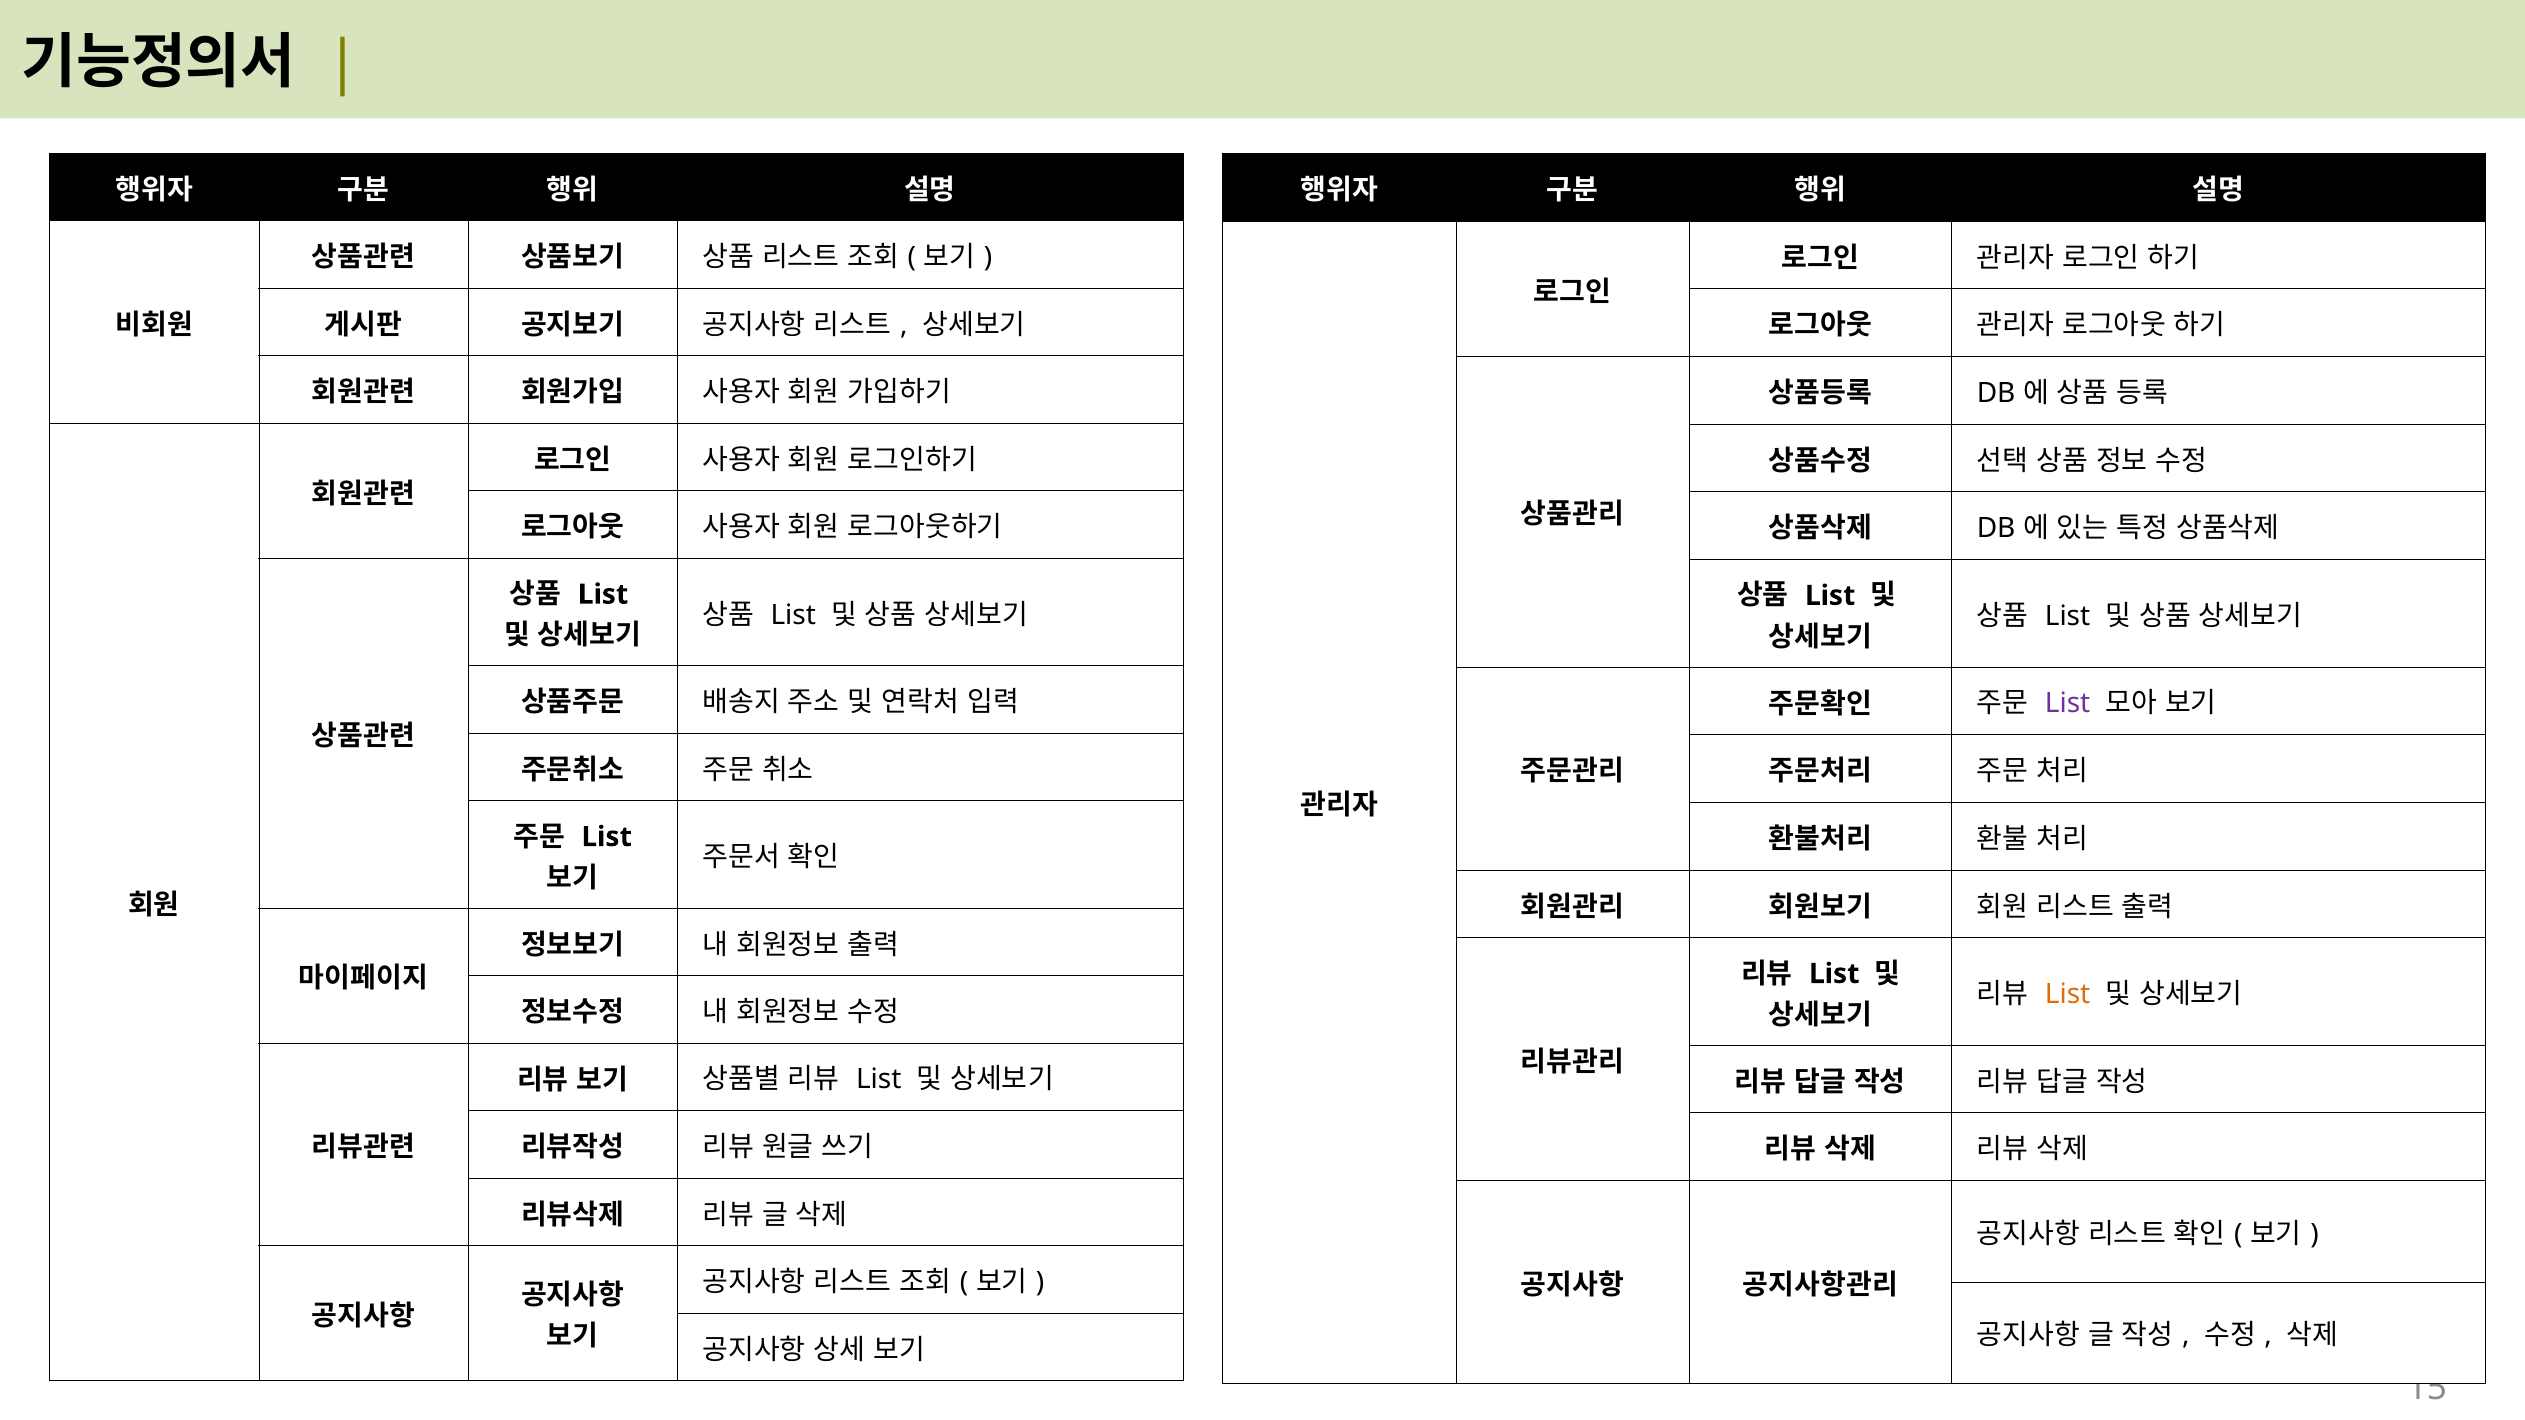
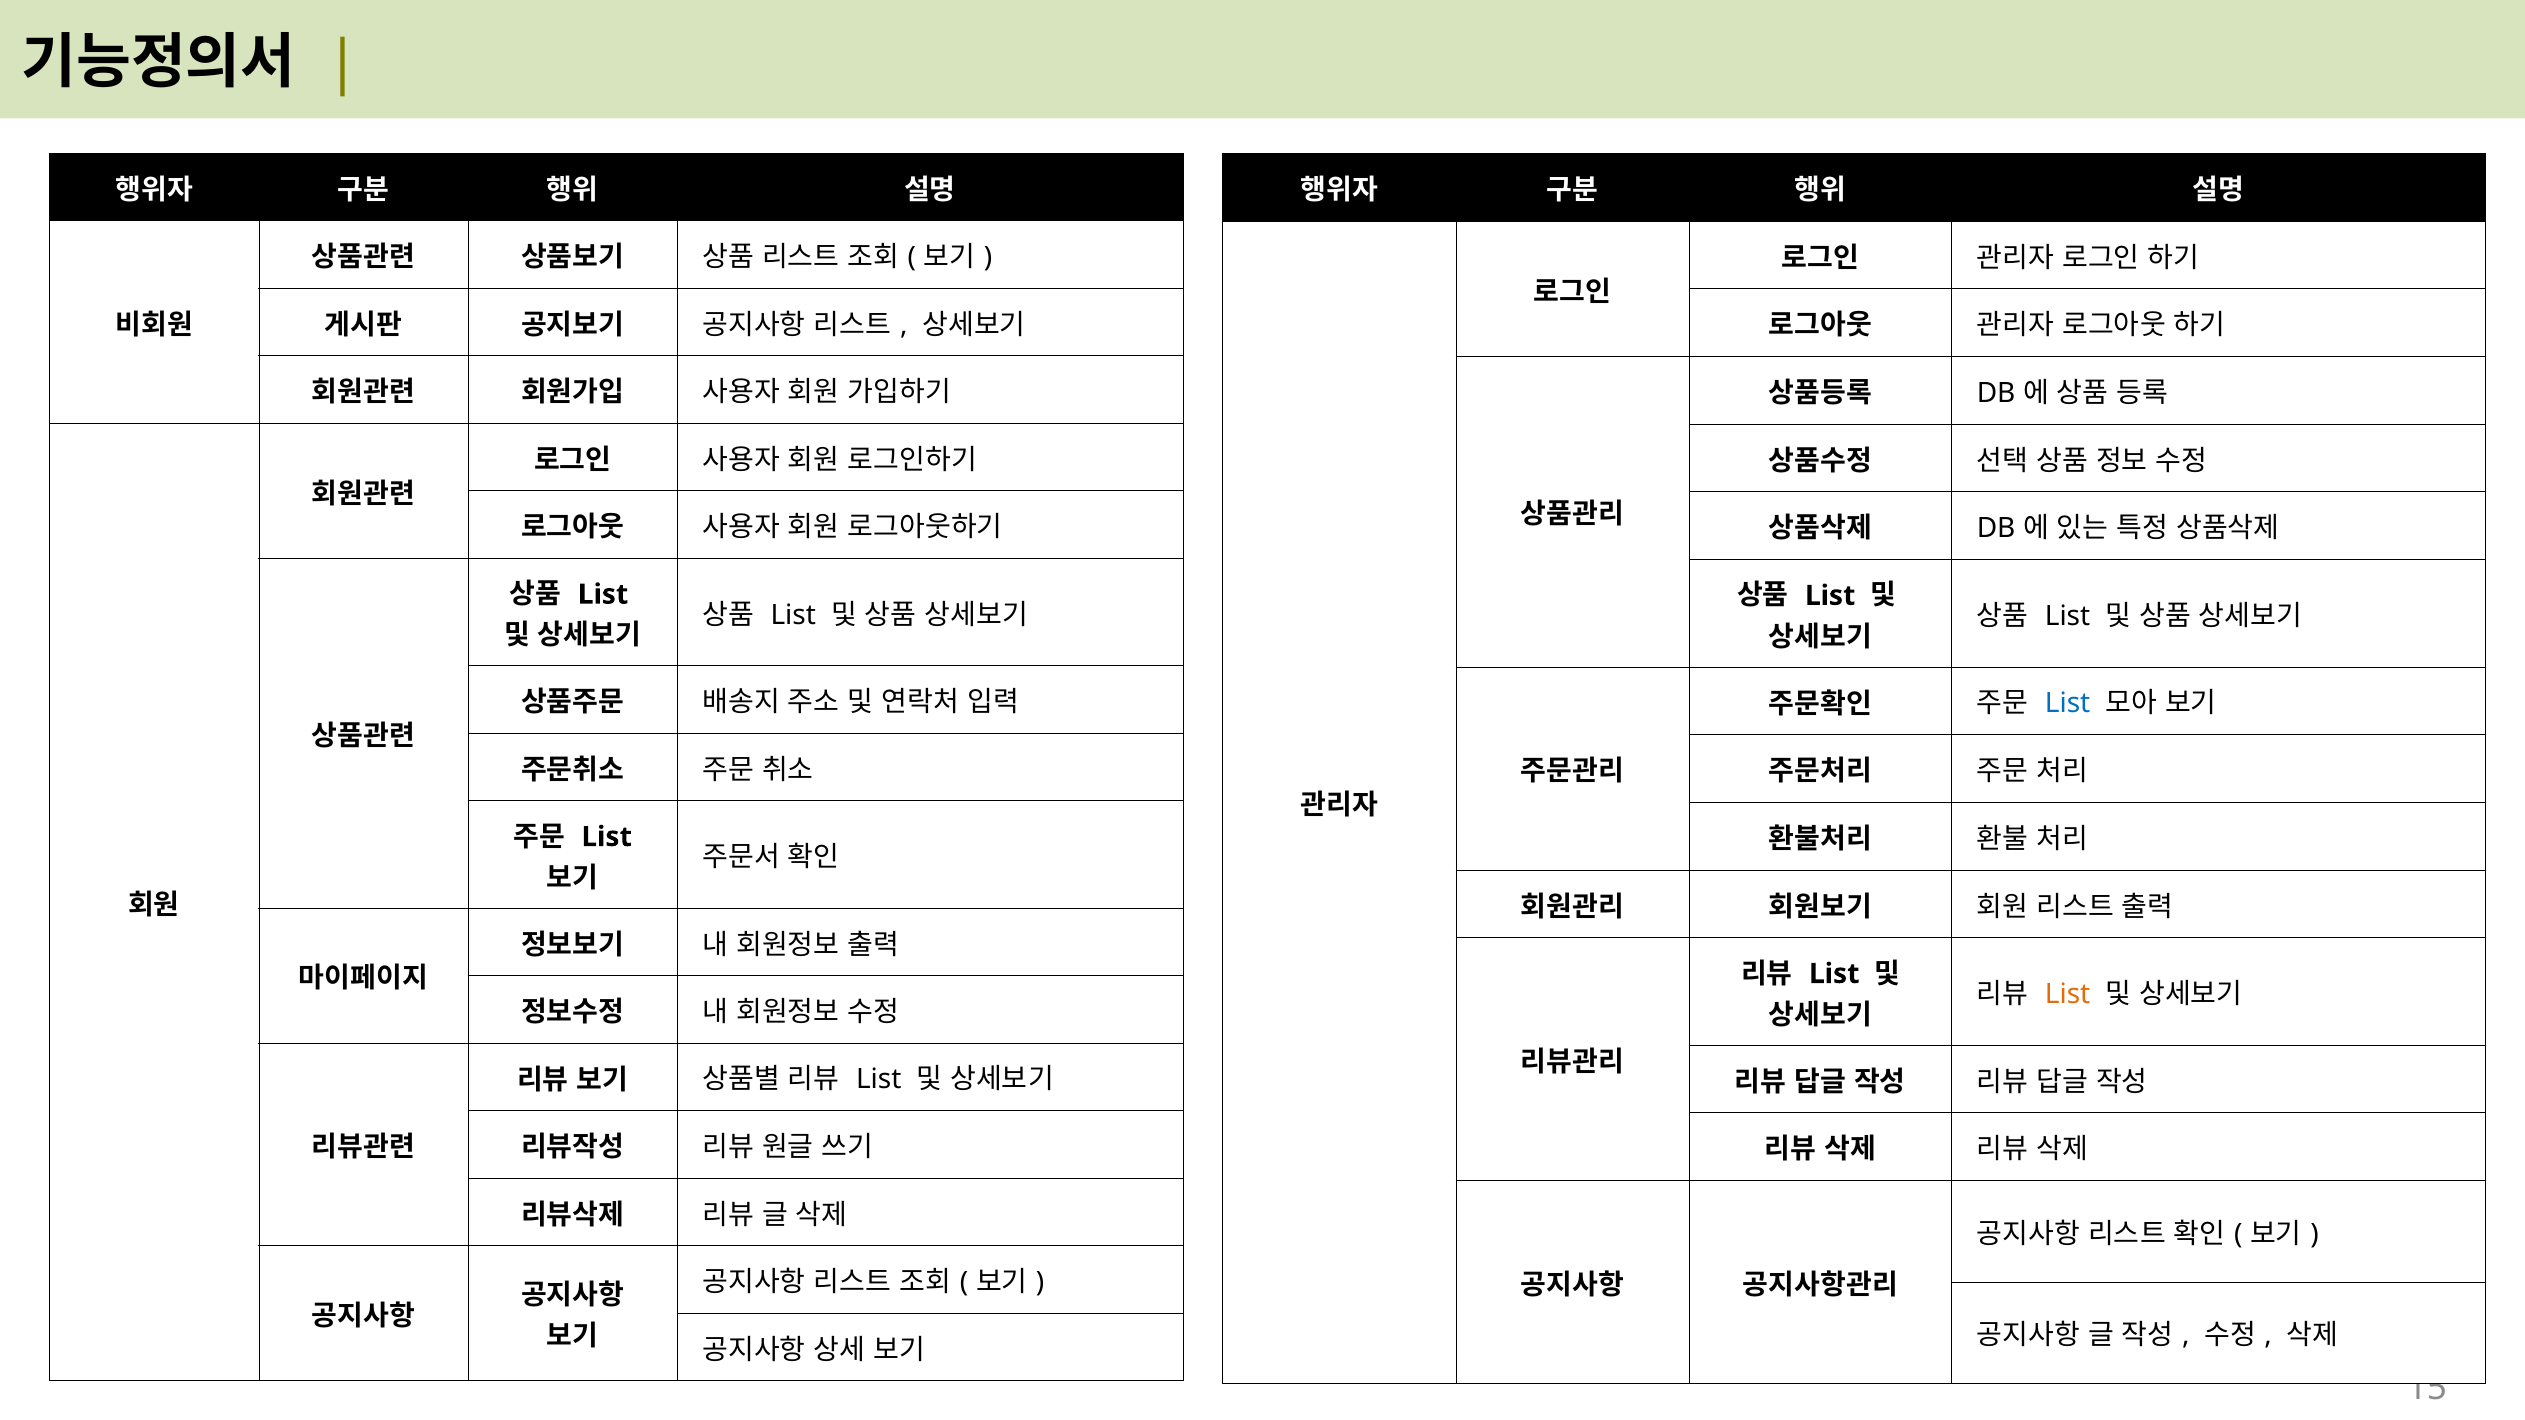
List colour: purple -> blue (2068, 704)
